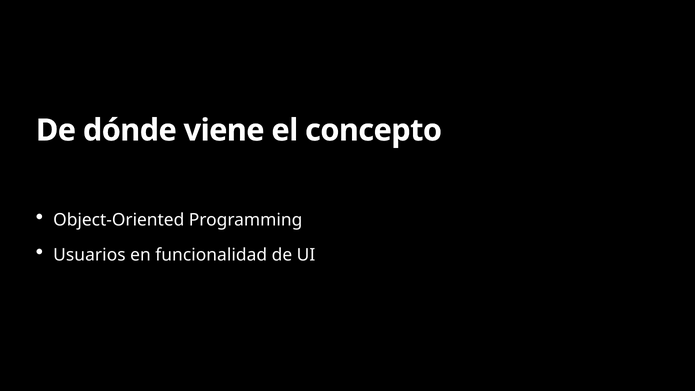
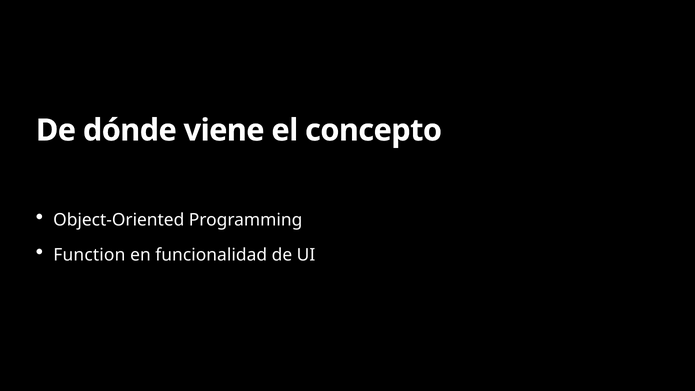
Usuarios: Usuarios -> Function (89, 255)
